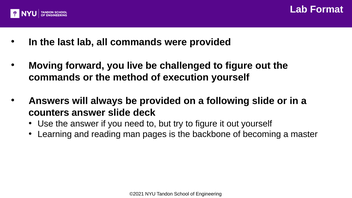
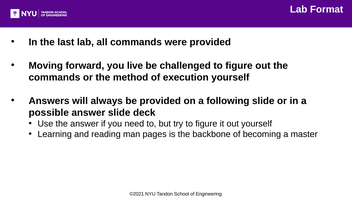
counters: counters -> possible (49, 113)
